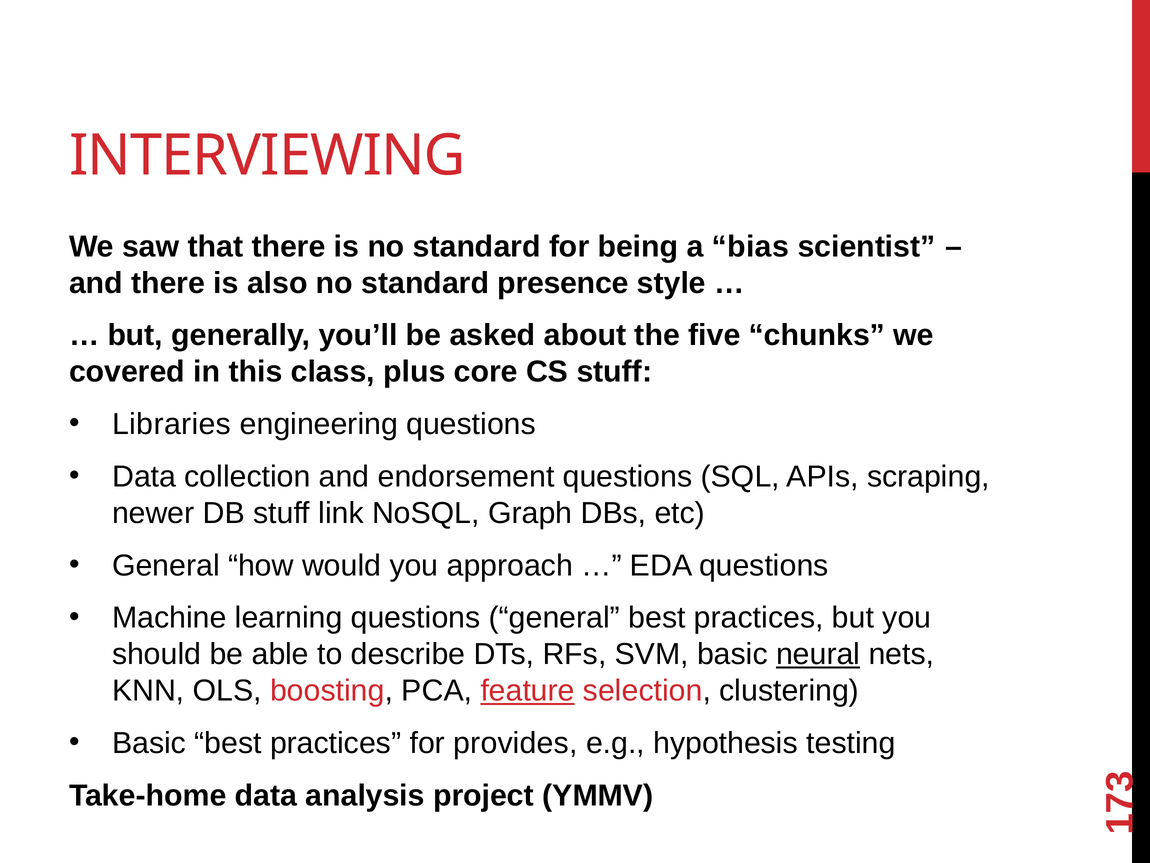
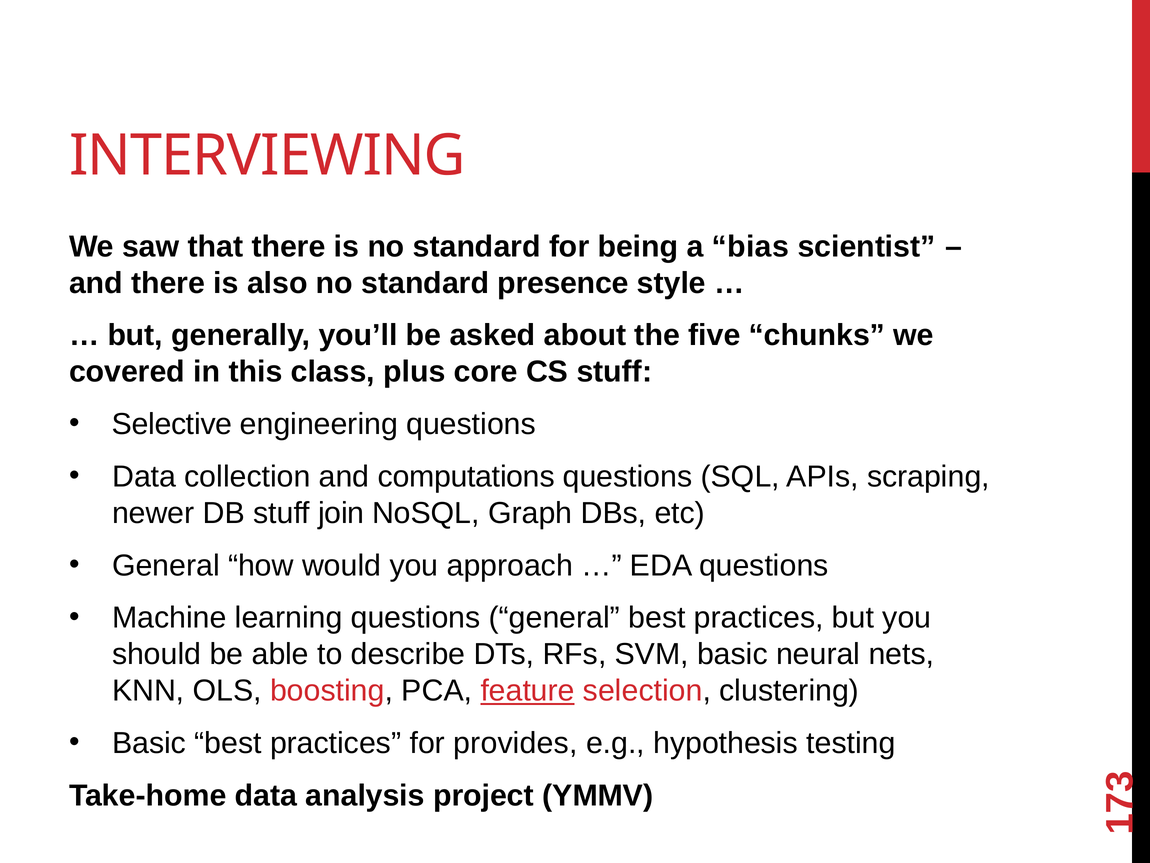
Libraries: Libraries -> Selective (172, 424)
endorsement: endorsement -> computations (466, 476)
link: link -> join (341, 513)
neural underline: present -> none (818, 654)
